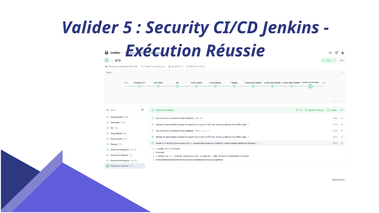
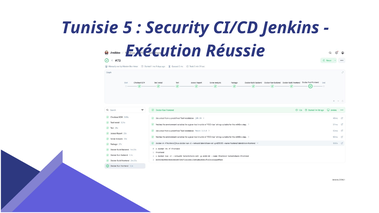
Valider: Valider -> Tunisie (90, 28)
